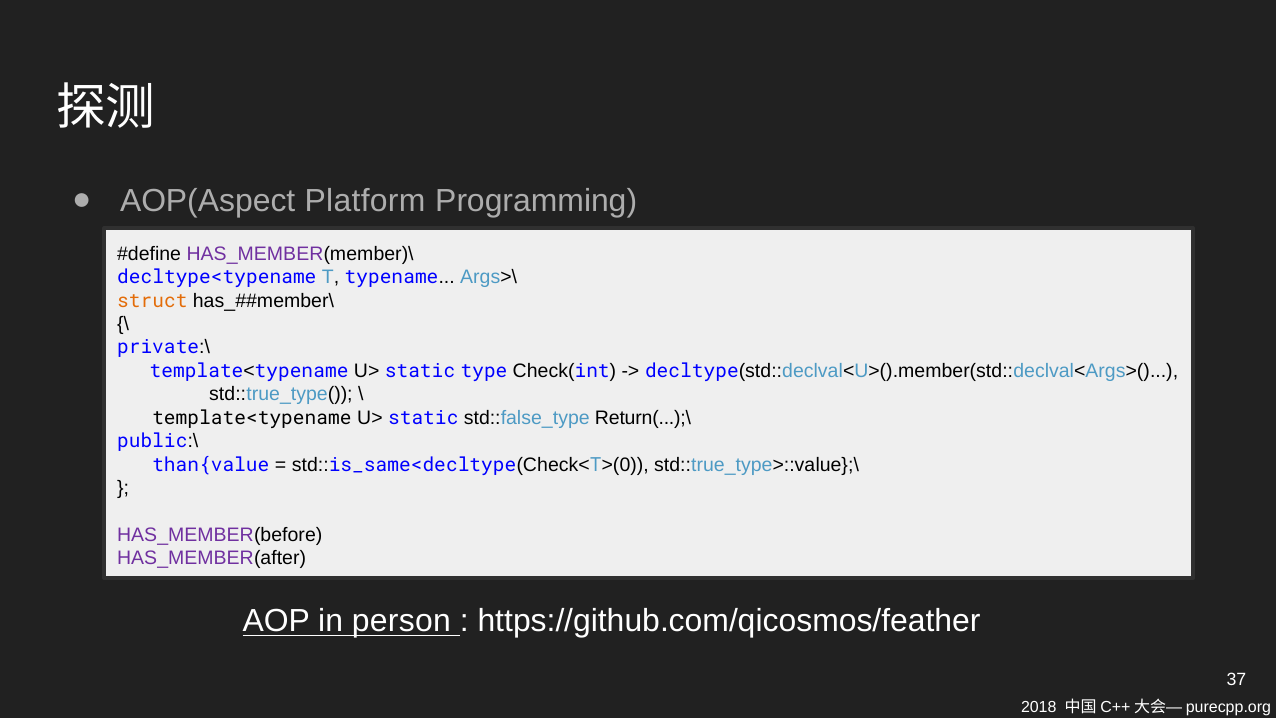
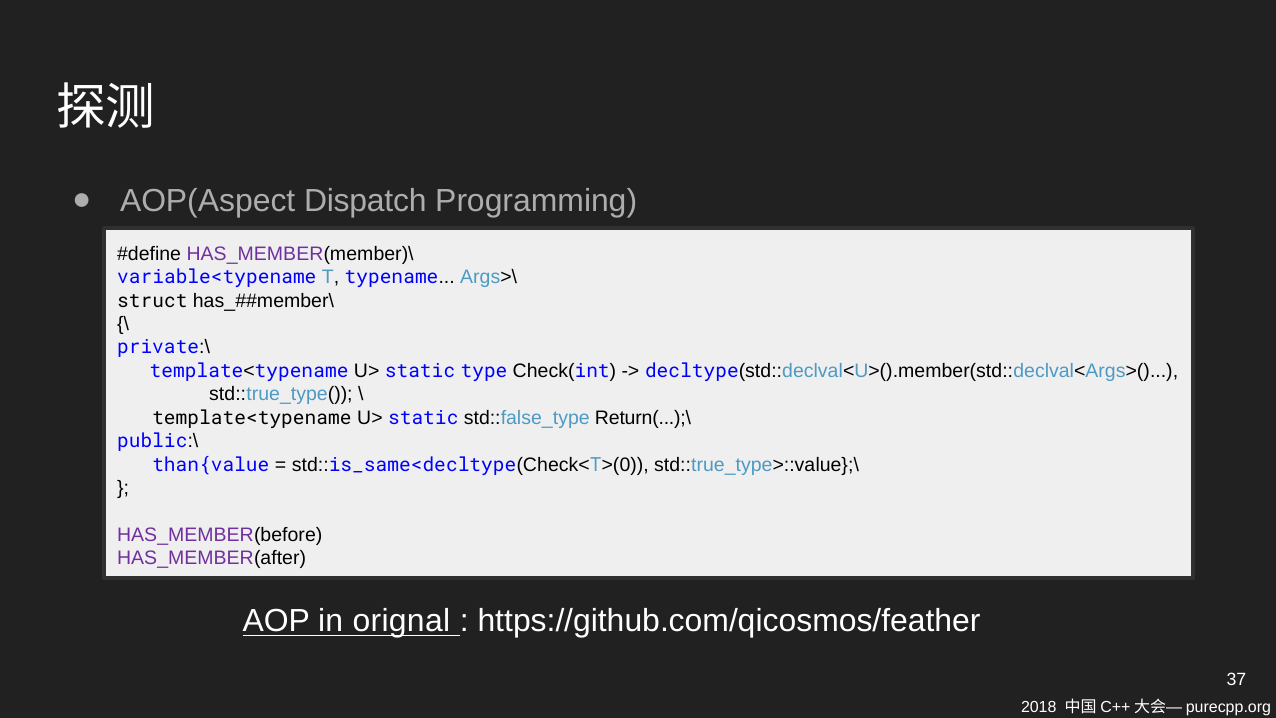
Platform: Platform -> Dispatch (365, 201)
decltype<typename: decltype<typename -> variable<typename (217, 277)
struct colour: orange -> black (152, 301)
person: person -> orignal (401, 621)
